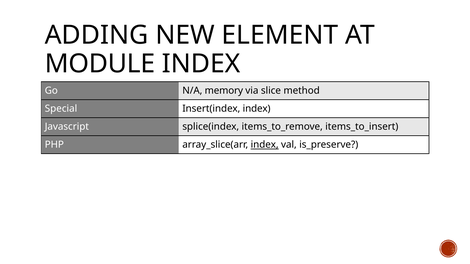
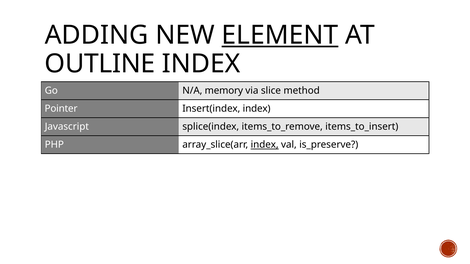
ELEMENT underline: none -> present (280, 35)
MODULE: MODULE -> OUTLINE (100, 64)
Special: Special -> Pointer (61, 109)
